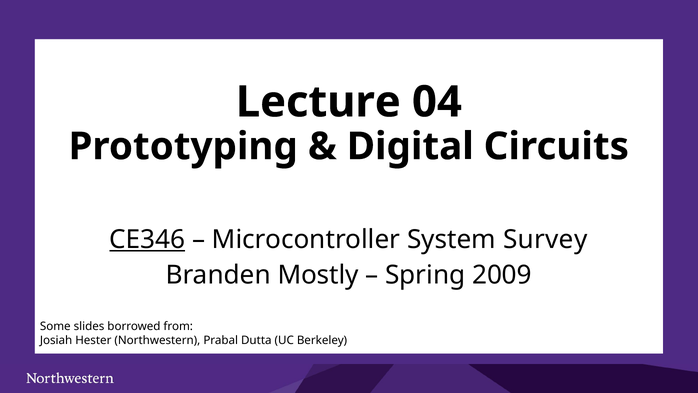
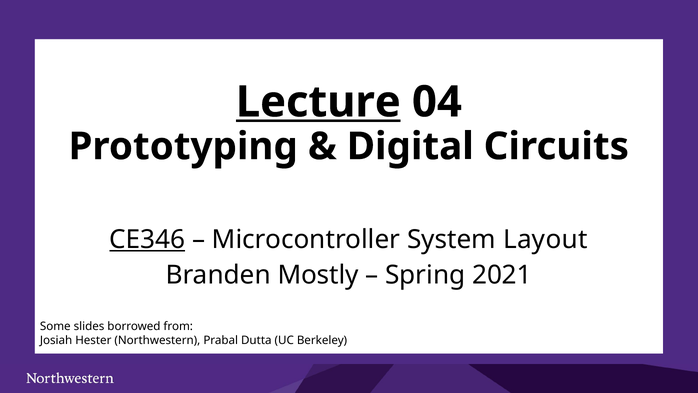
Lecture underline: none -> present (318, 102)
Survey: Survey -> Layout (545, 239)
2009: 2009 -> 2021 (502, 275)
